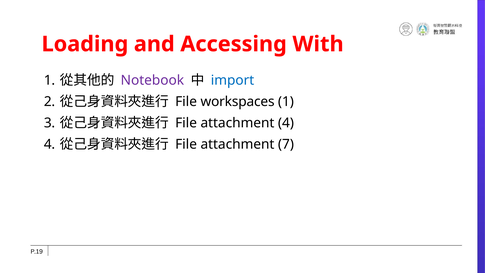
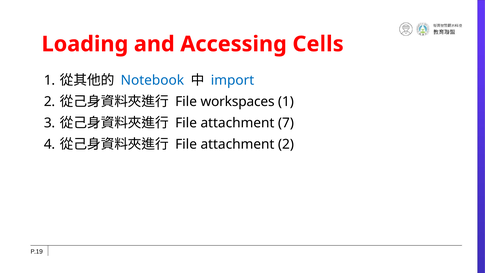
With: With -> Cells (318, 44)
Notebook colour: purple -> blue (152, 80)
attachment 4: 4 -> 7 (286, 123)
attachment 7: 7 -> 2 (286, 144)
